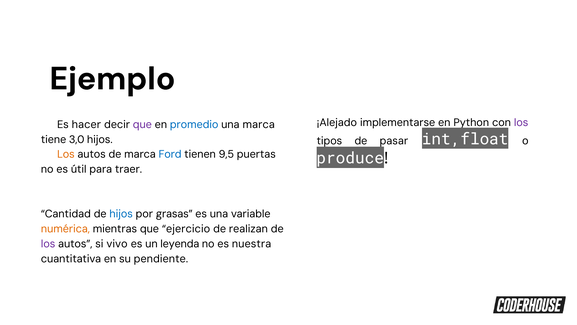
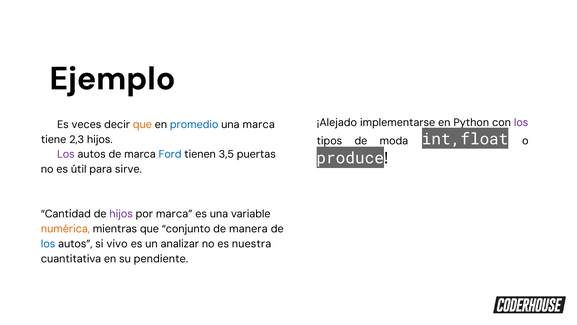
hacer: hacer -> veces (86, 124)
que colour: purple -> orange (142, 124)
3,0: 3,0 -> 2,3 (77, 139)
pasar: pasar -> moda (394, 141)
Los colour: orange -> purple (66, 154)
9,5: 9,5 -> 3,5 (226, 154)
traer: traer -> sirve (128, 169)
hijos colour: blue -> purple (121, 214)
por grasas: grasas -> marca (174, 214)
ejercicio: ejercicio -> conjunto (186, 229)
realizan: realizan -> manera (248, 229)
los colour: purple -> blue (48, 244)
leyenda: leyenda -> analizar (180, 244)
